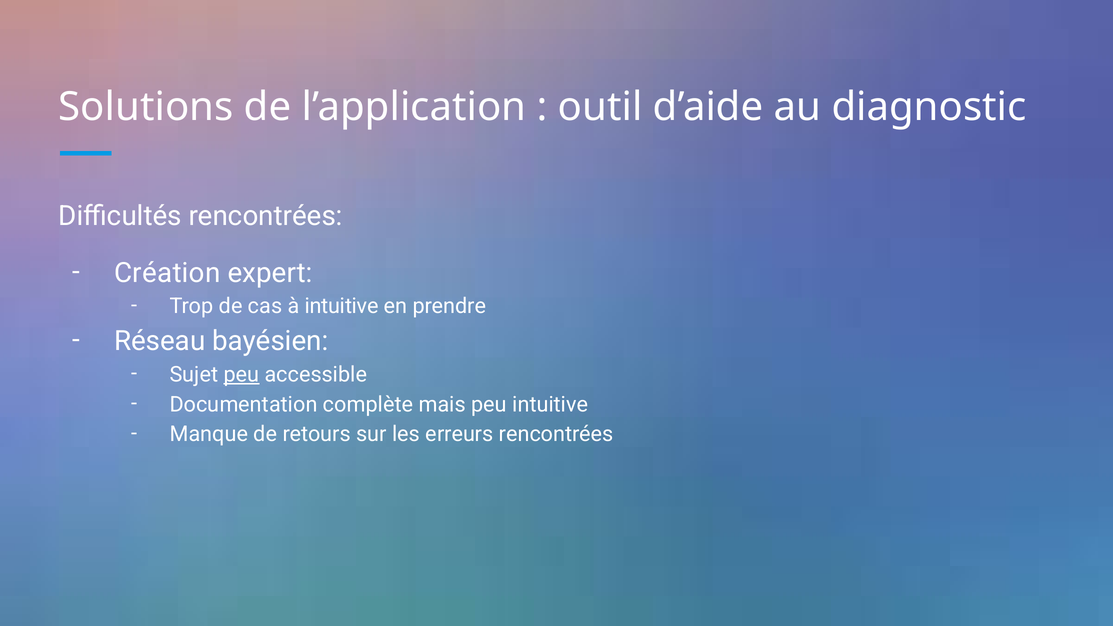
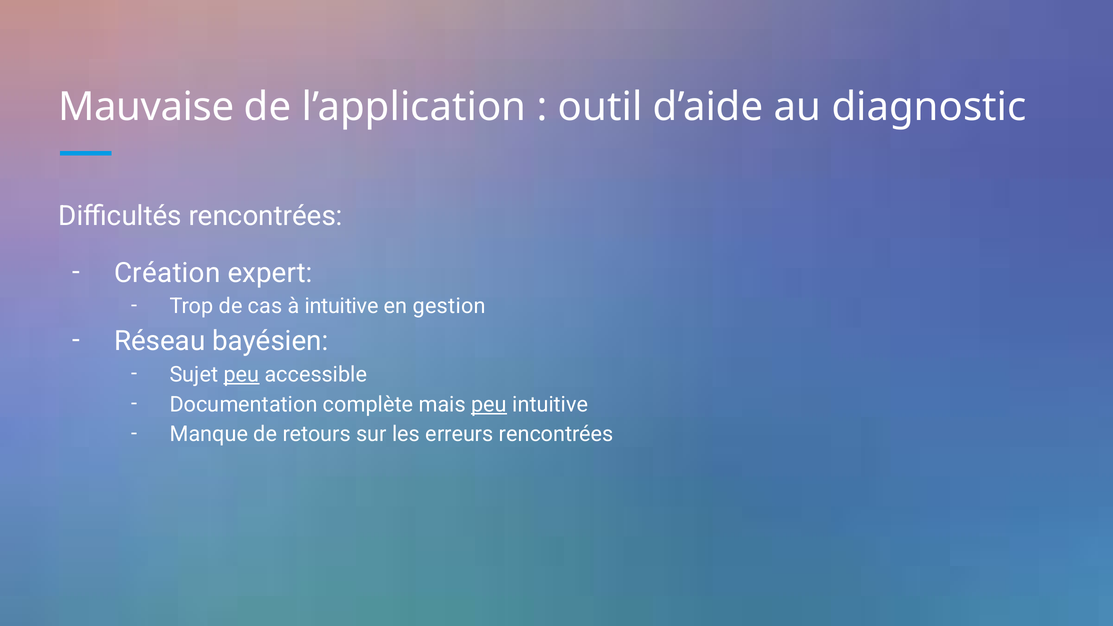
Solutions: Solutions -> Mauvaise (146, 107)
prendre: prendre -> gestion (449, 306)
peu underline: none -> present (489, 404)
